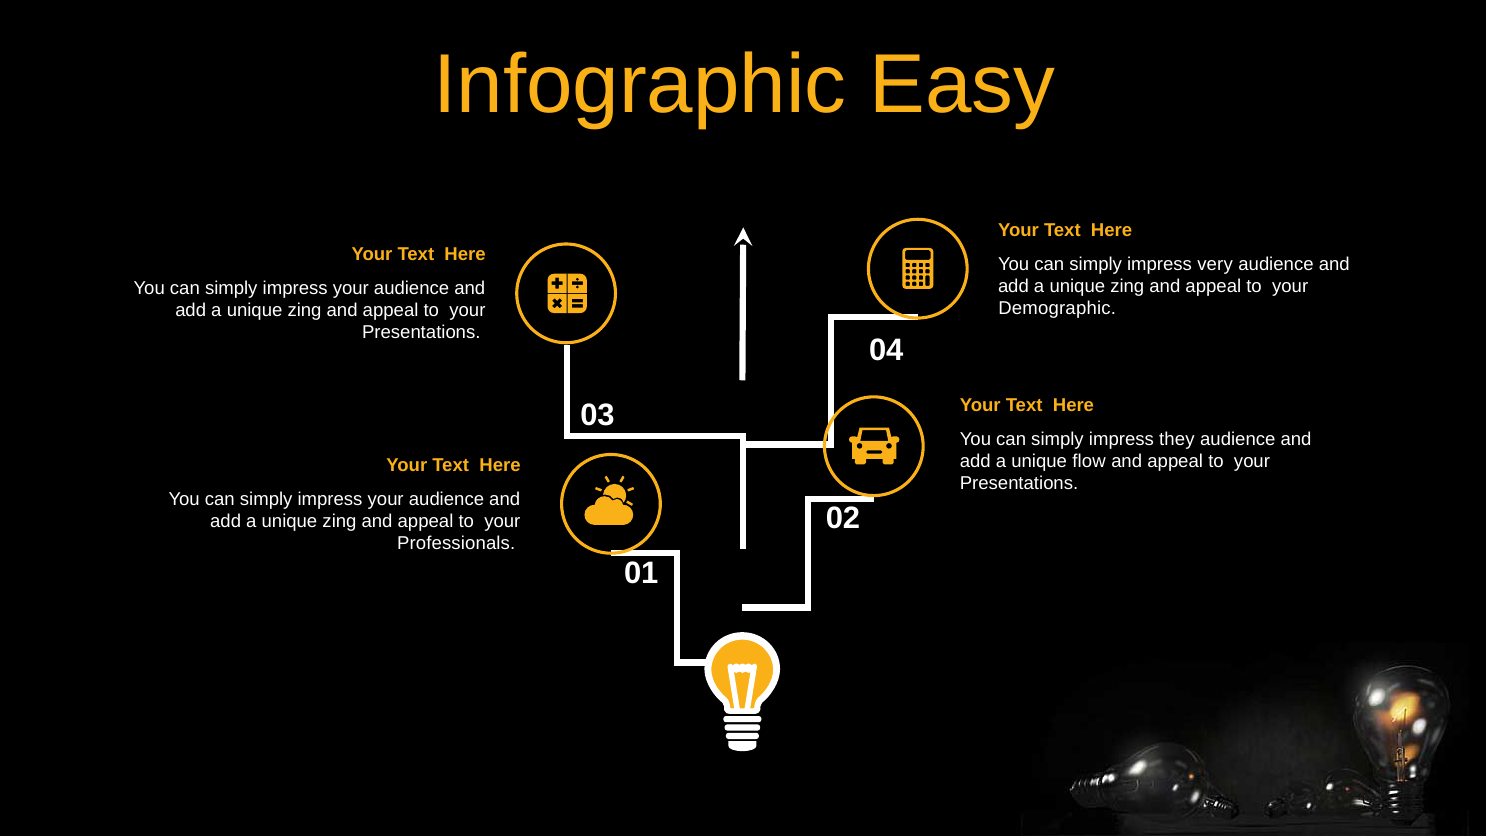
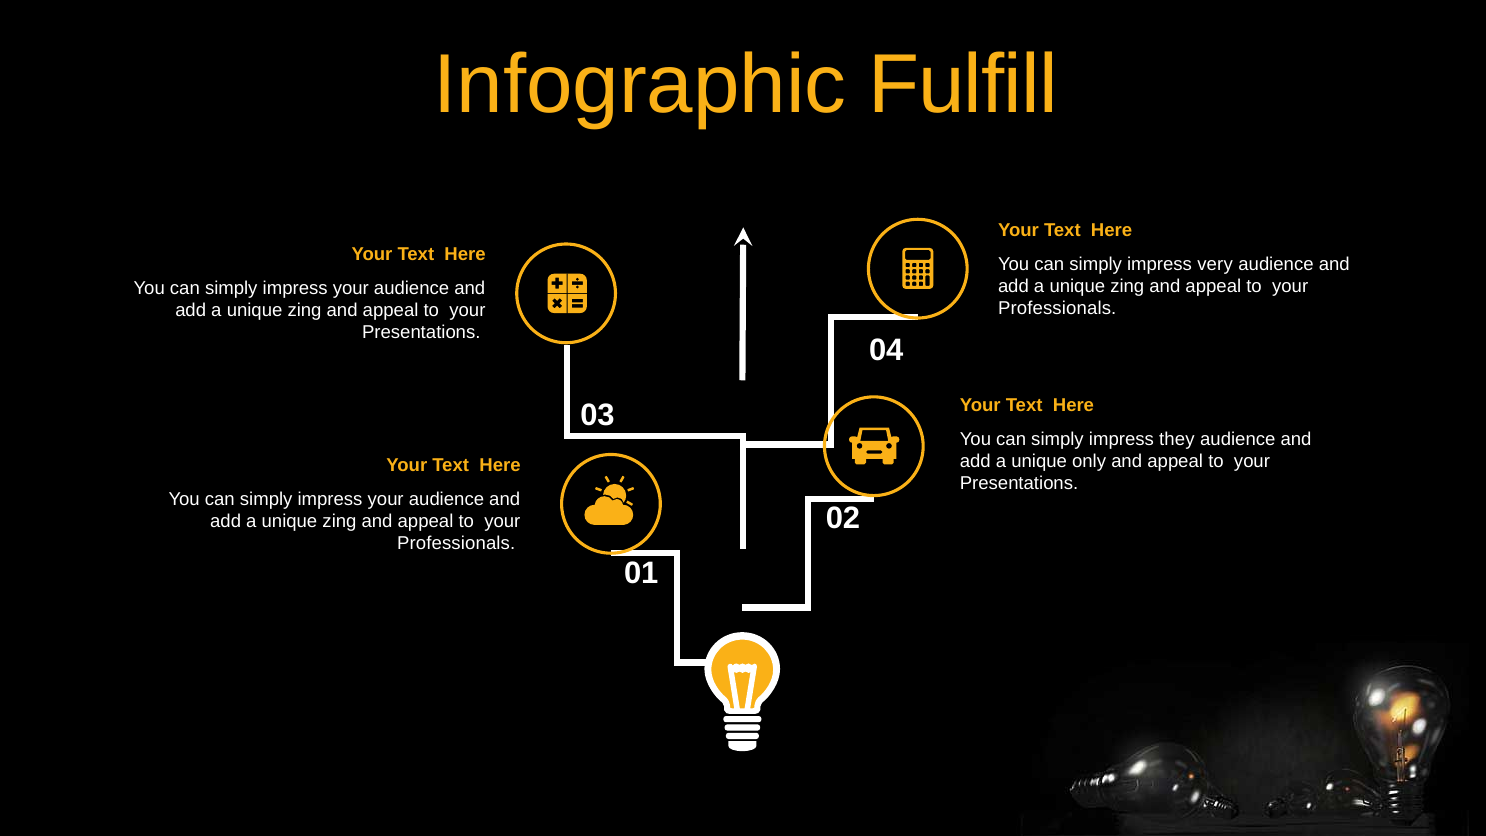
Easy: Easy -> Fulfill (963, 85)
Demographic: Demographic -> Professionals (1057, 309)
flow: flow -> only (1089, 461)
